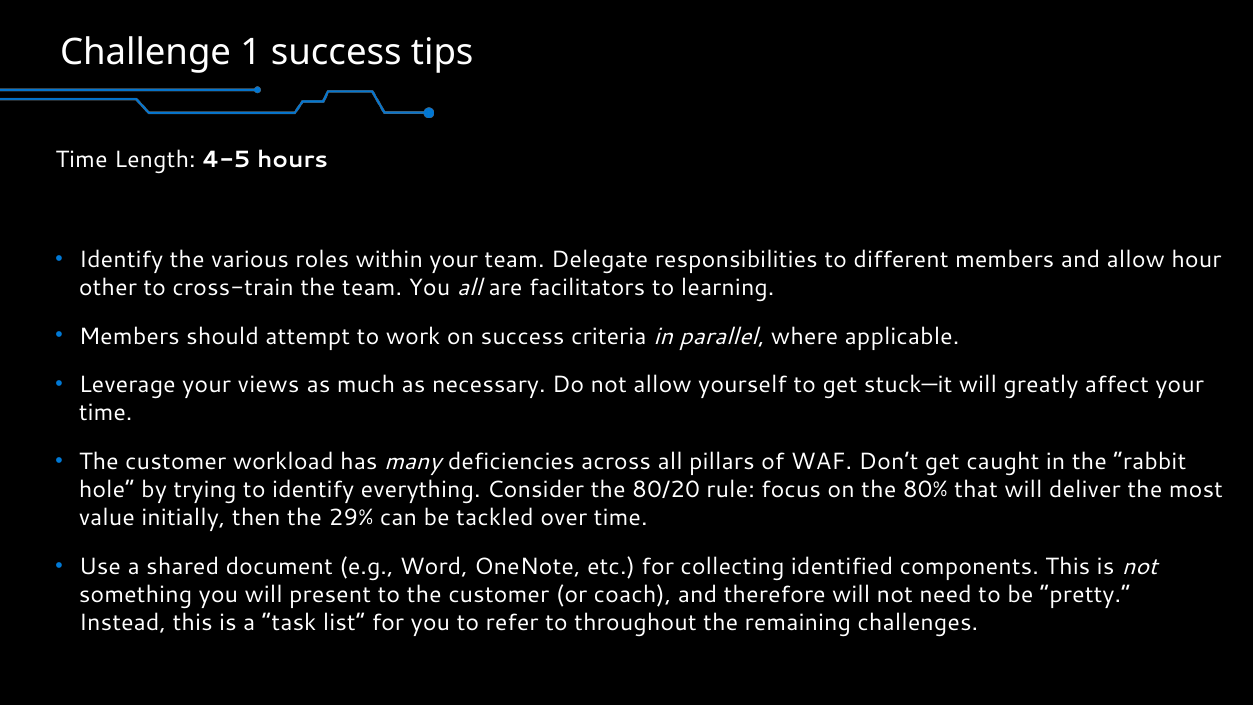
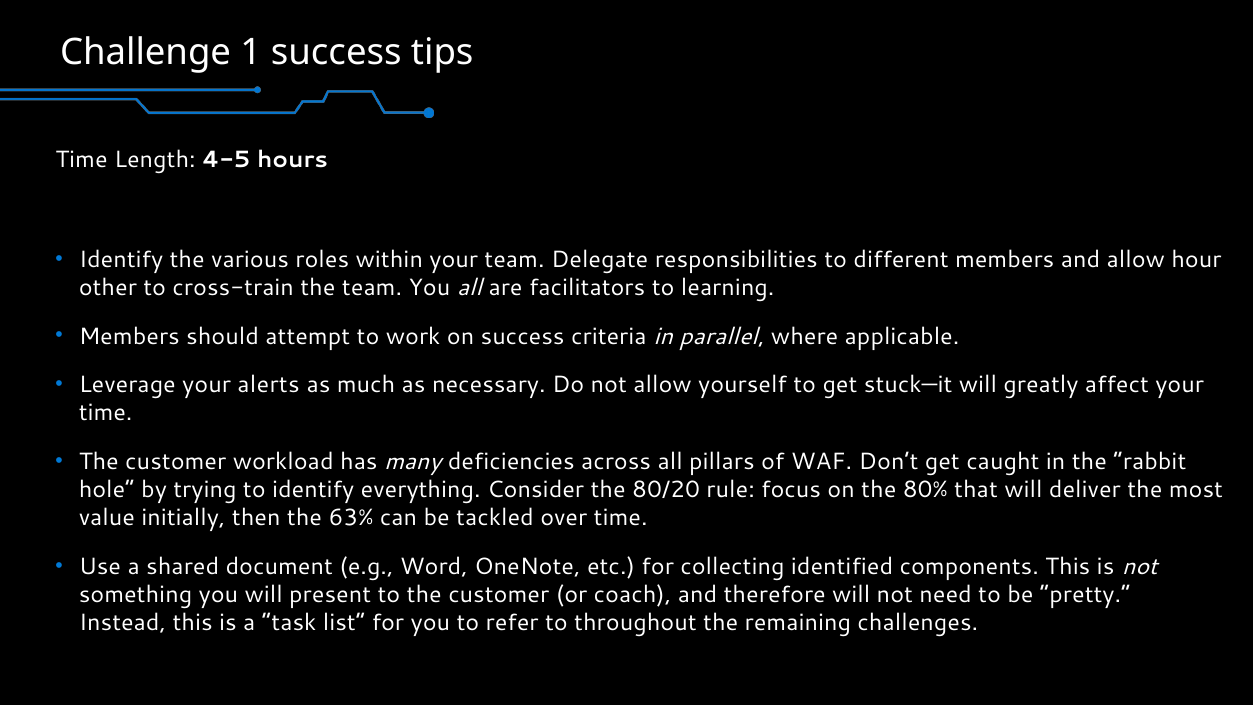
views: views -> alerts (269, 385)
29%: 29% -> 63% (351, 518)
